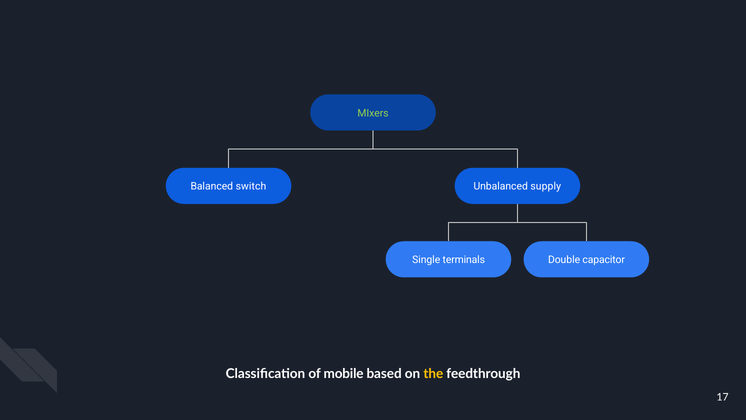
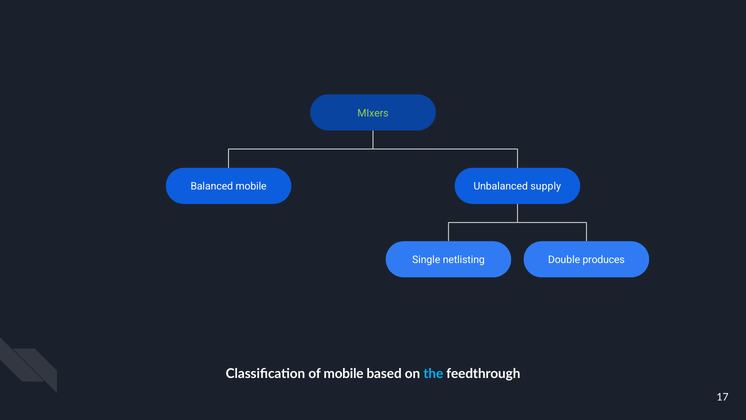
Balanced switch: switch -> mobile (251, 186)
terminals: terminals -> netlisting (464, 260)
capacitor: capacitor -> produces (604, 260)
the colour: yellow -> light blue (433, 374)
